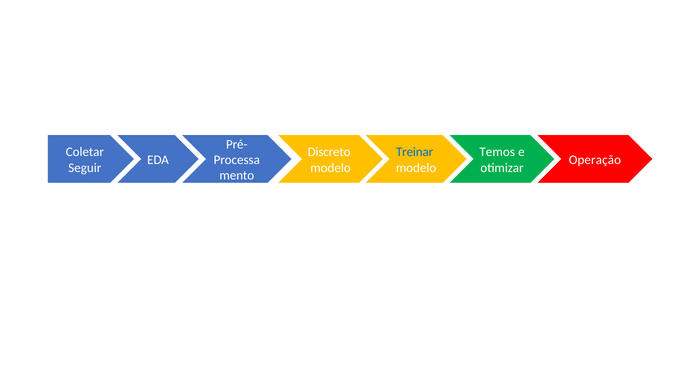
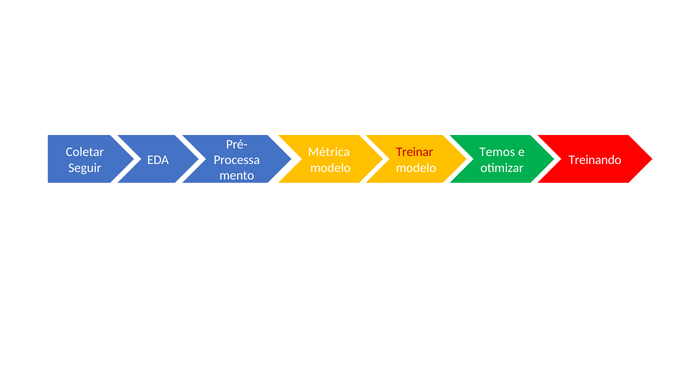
Discreto: Discreto -> Métrica (329, 152)
Treinar colour: blue -> red (415, 152)
Operação: Operação -> Treinando (595, 160)
